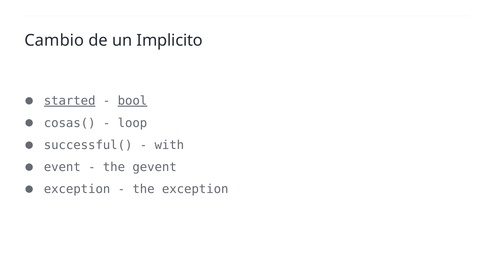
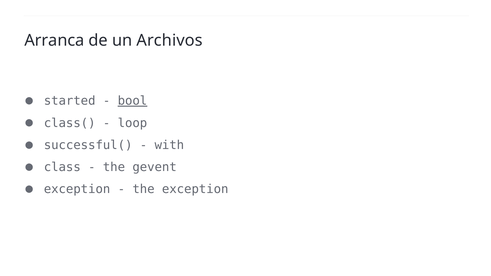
Cambio: Cambio -> Arranca (54, 41)
Implicito: Implicito -> Archivos (170, 41)
started underline: present -> none (70, 101)
cosas(: cosas( -> class( (70, 123)
event: event -> class (62, 167)
